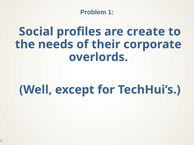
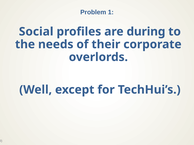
create: create -> during (146, 32)
